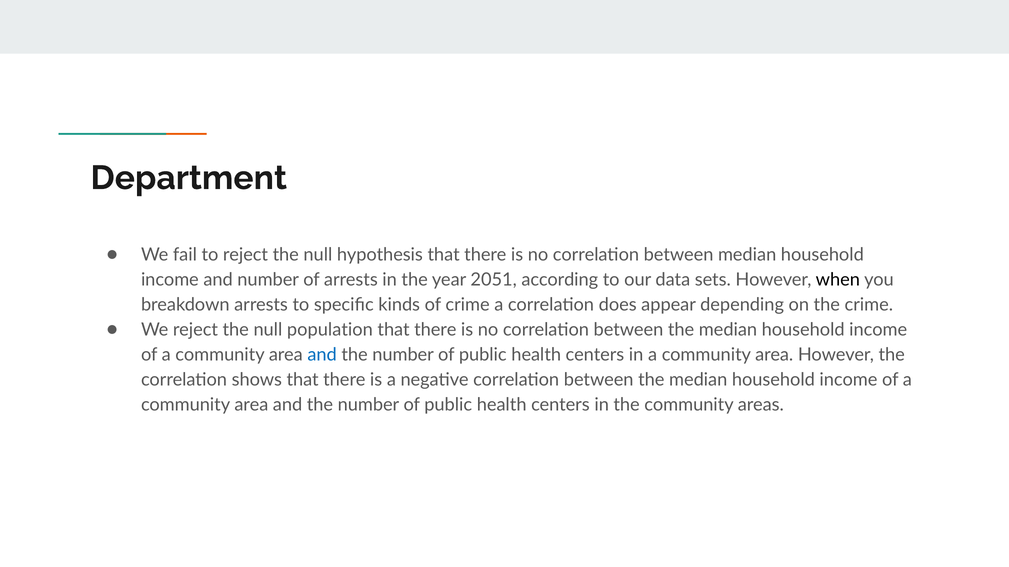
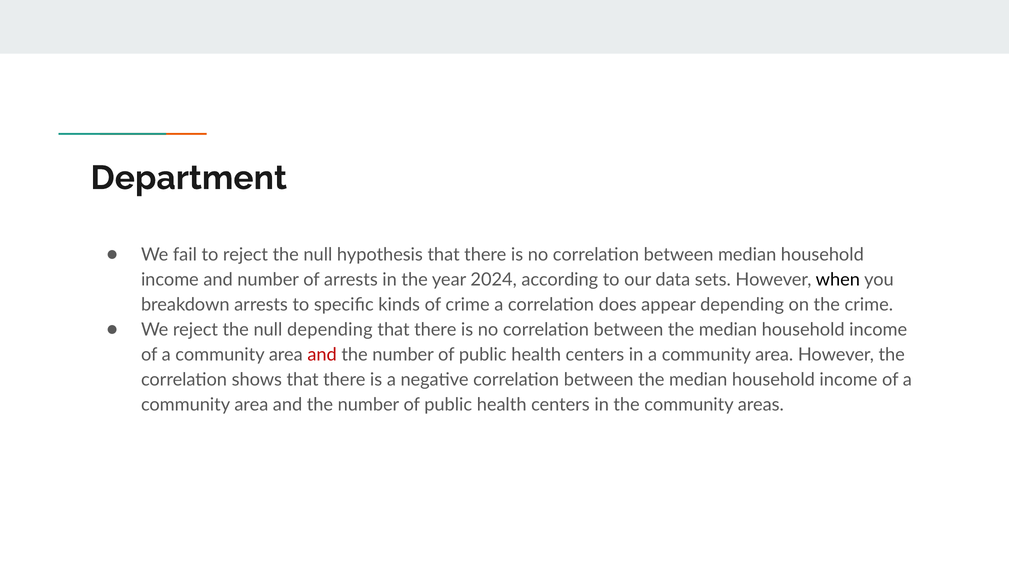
2051: 2051 -> 2024 (494, 280)
null population: population -> depending (330, 330)
and colour: blue -> red (322, 355)
